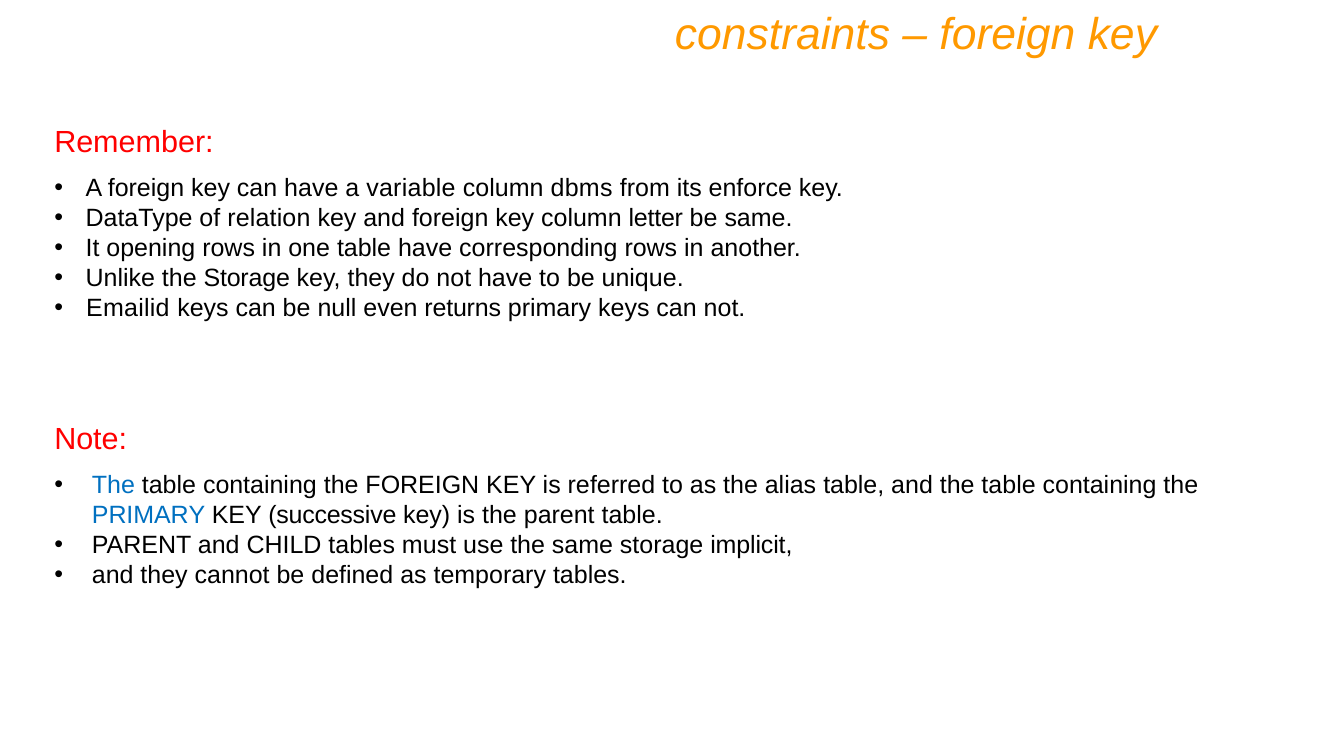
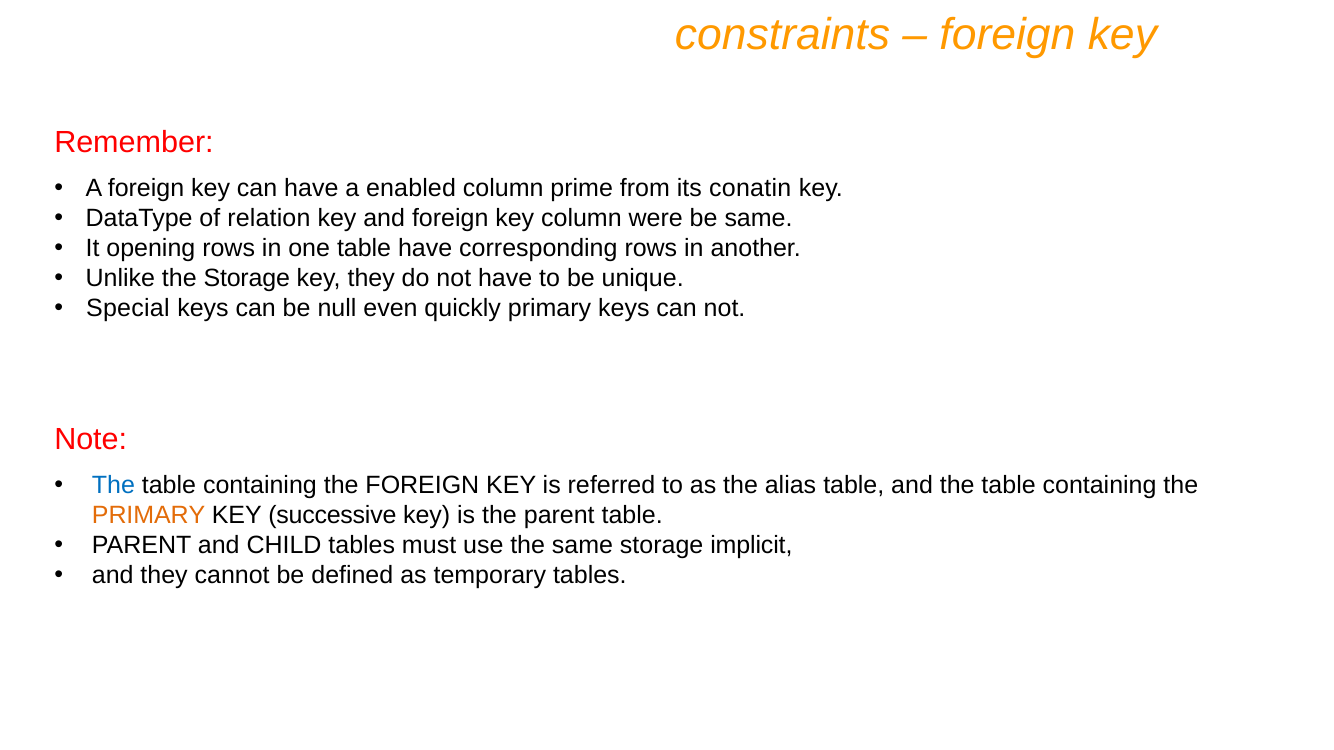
variable: variable -> enabled (411, 189)
dbms: dbms -> prime (582, 189)
enforce: enforce -> conatin (750, 189)
letter: letter -> were (656, 219)
Emailid: Emailid -> Special (128, 309)
returns: returns -> quickly (463, 309)
PRIMARY colour: blue -> orange (149, 516)
